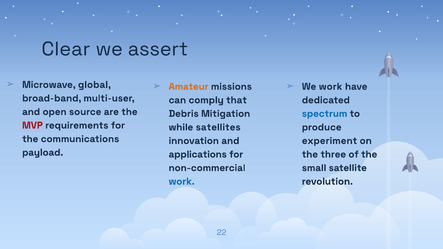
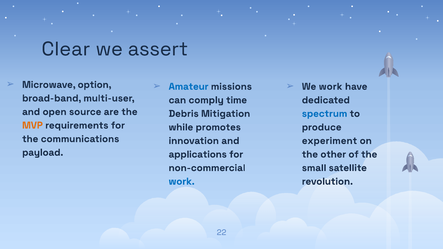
global: global -> option (95, 85)
Amateur colour: orange -> blue (189, 87)
that: that -> time (237, 100)
MVP colour: red -> orange (32, 125)
satellites: satellites -> promotes (218, 127)
three: three -> other (333, 154)
